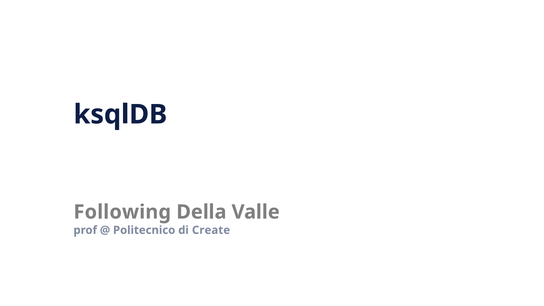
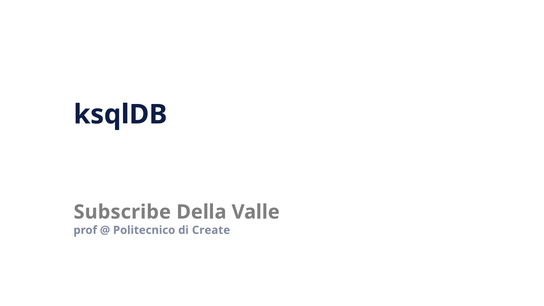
Following: Following -> Subscribe (122, 212)
